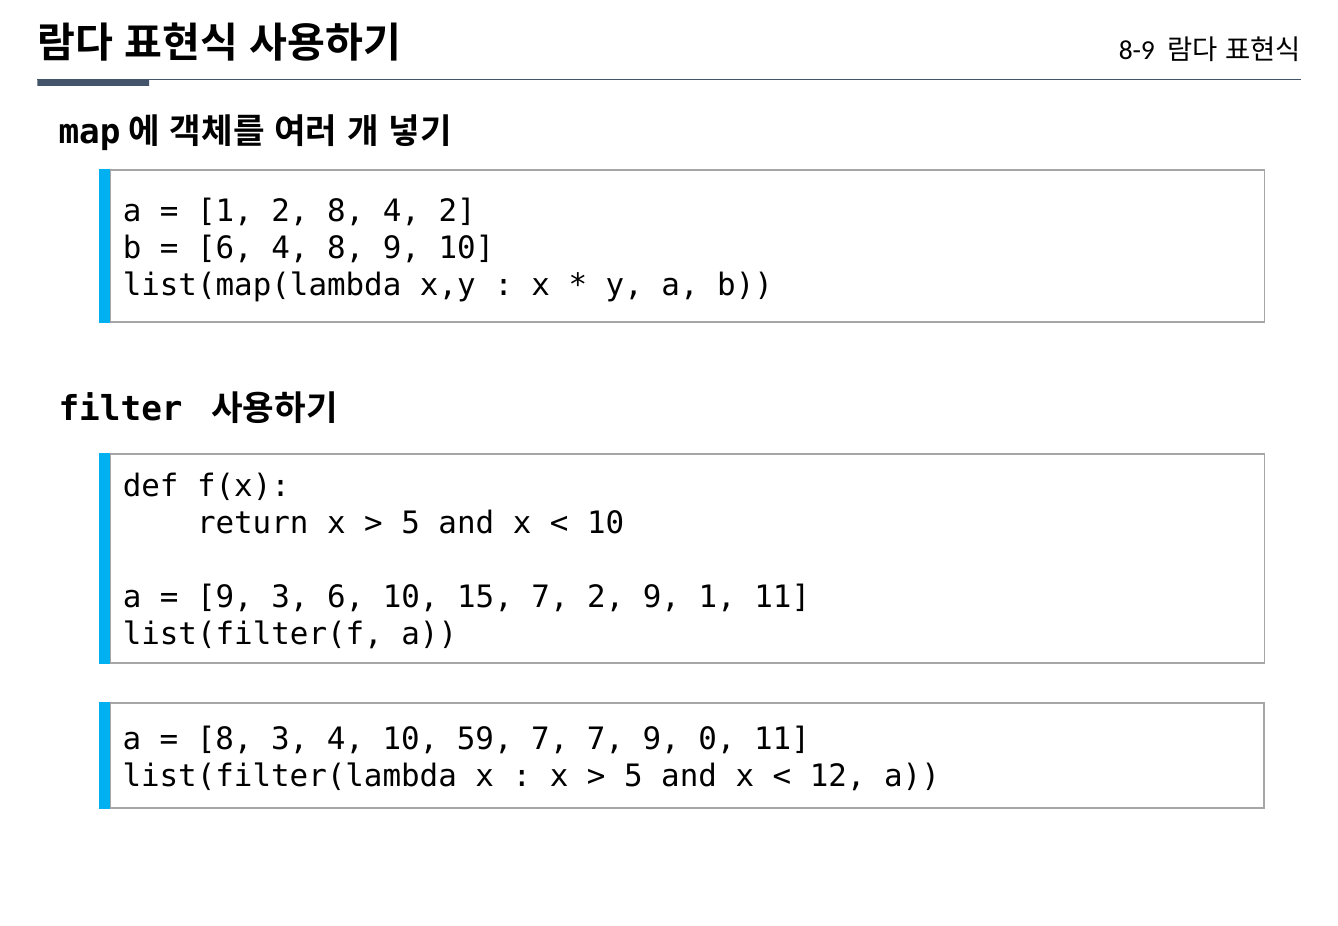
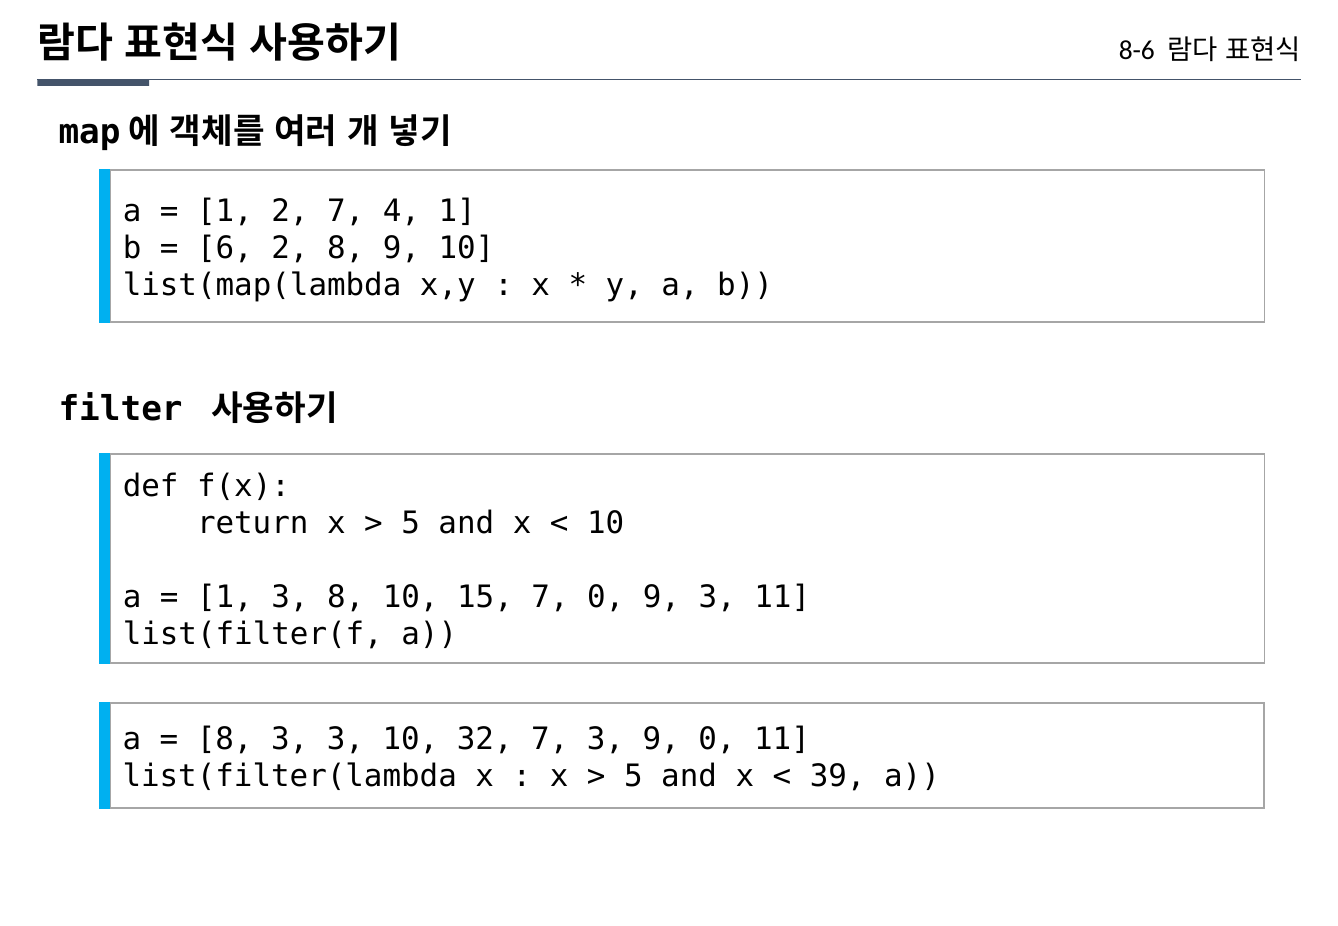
8-9: 8-9 -> 8-6 (1137, 51)
2 8: 8 -> 7 (346, 211)
4 2: 2 -> 1 (457, 211)
6 4: 4 -> 2 (290, 248)
9: 9 -> 1 (225, 598)
3 6: 6 -> 8 (346, 598)
7 2: 2 -> 0 (606, 598)
9 1: 1 -> 3 (717, 598)
3 4: 4 -> 3 (345, 740)
59: 59 -> 32 (485, 740)
7 7: 7 -> 3 (605, 740)
12: 12 -> 39 (838, 777)
